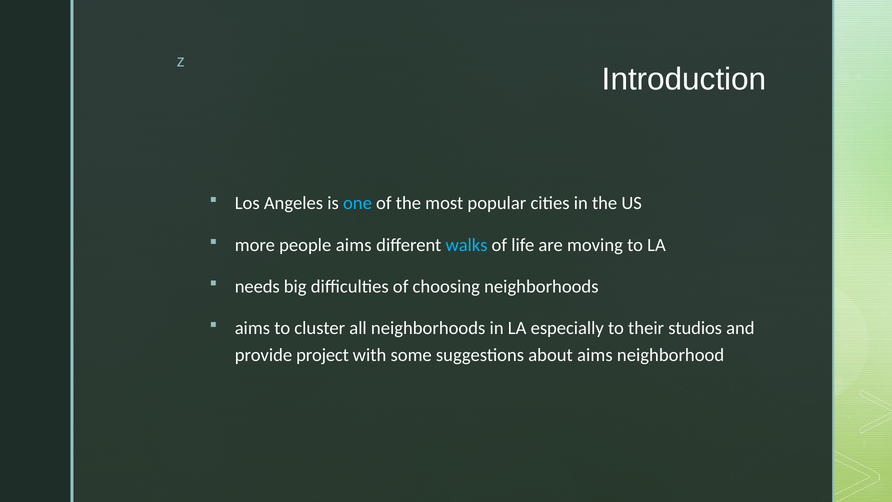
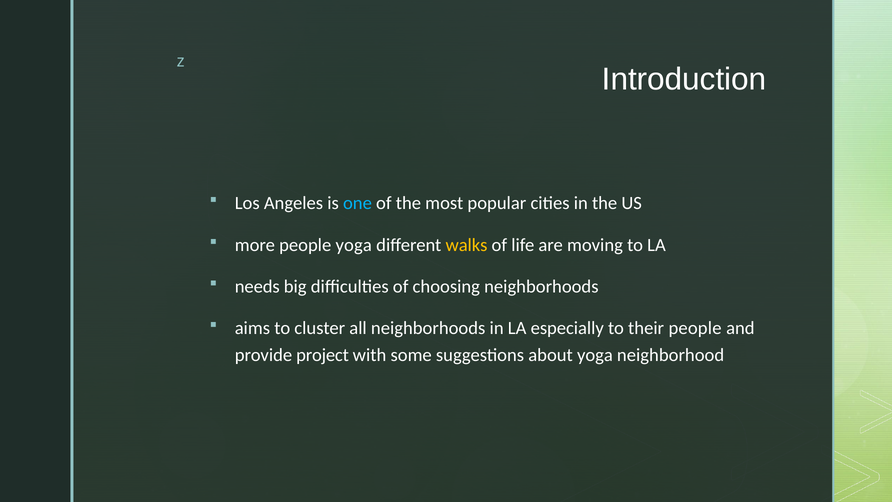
people aims: aims -> yoga (354, 245)
walks colour: light blue -> yellow (467, 245)
their studios: studios -> people (695, 328)
about aims: aims -> yoga (595, 355)
